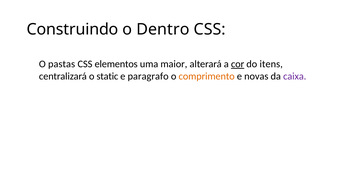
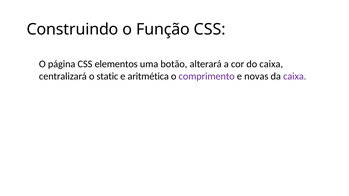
Dentro: Dentro -> Função (163, 29)
pastas: pastas -> página (62, 64)
maior: maior -> botão (174, 64)
cor underline: present -> none (238, 64)
do itens: itens -> caixa (271, 64)
paragrafo: paragrafo -> aritmética (148, 76)
comprimento colour: orange -> purple (207, 76)
